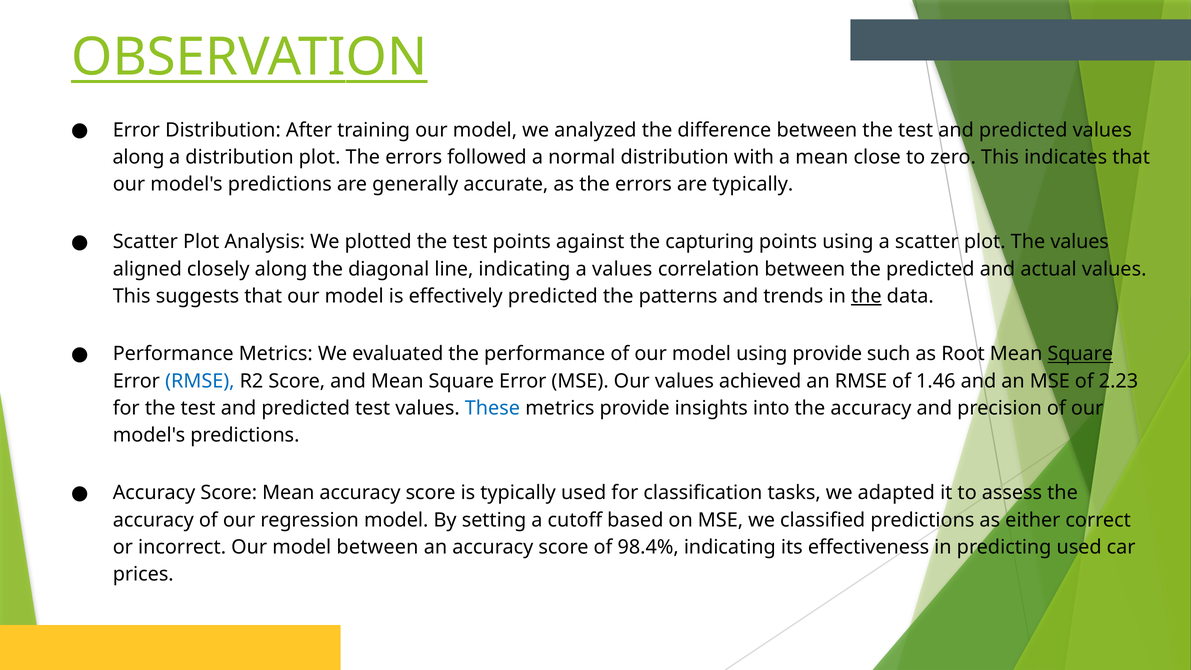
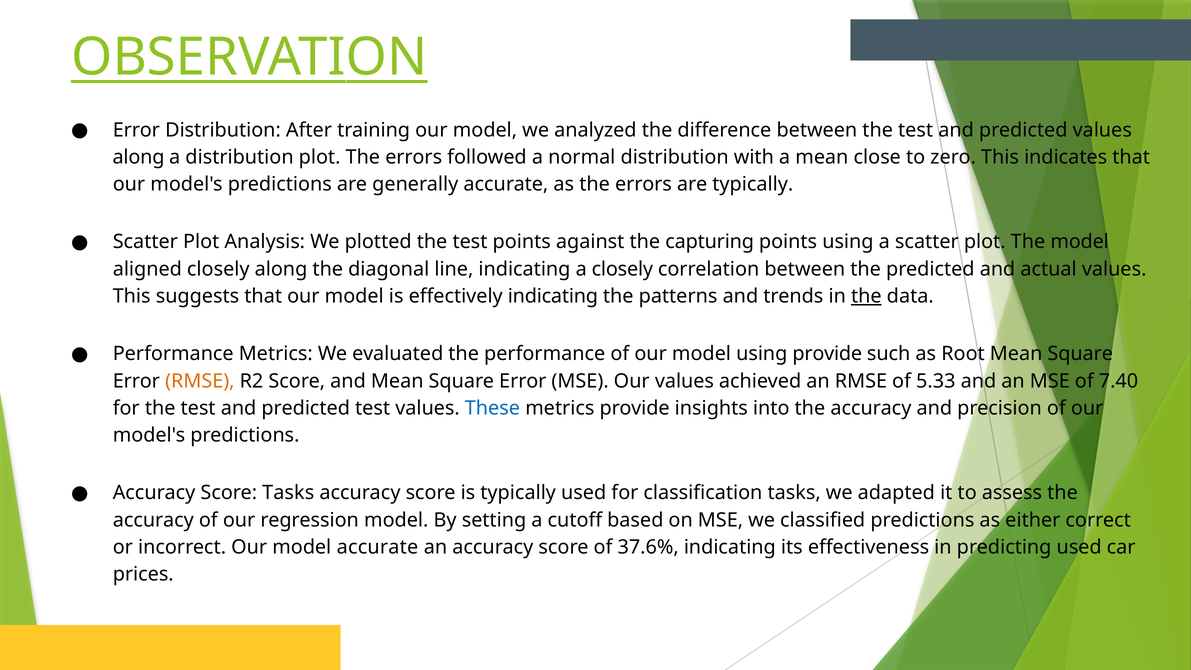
The values: values -> model (1080, 242)
a values: values -> closely (622, 269)
effectively predicted: predicted -> indicating (553, 296)
Square underline: present -> none (1080, 354)
RMSE colour: blue -> orange (200, 381)
1.46: 1.46 -> 5.33 (936, 381)
2.23: 2.23 -> 7.40 (1118, 381)
Score Mean: Mean -> Tasks (288, 493)
model between: between -> accurate (377, 547)
98.4%: 98.4% -> 37.6% (648, 547)
